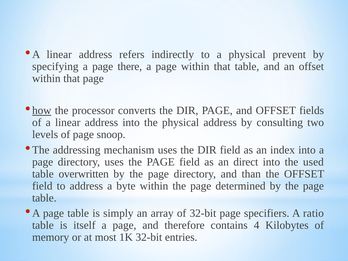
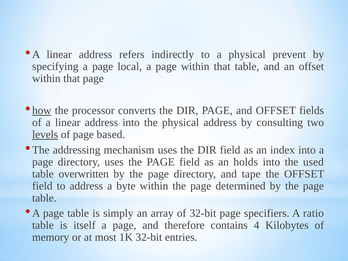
there: there -> local (130, 66)
levels underline: none -> present (45, 135)
snoop: snoop -> based (111, 135)
direct: direct -> holds (246, 162)
than: than -> tape (251, 174)
